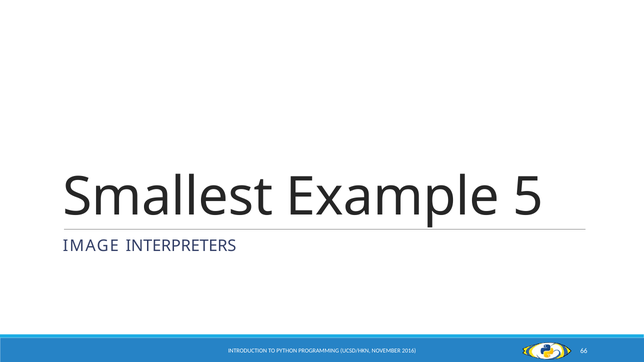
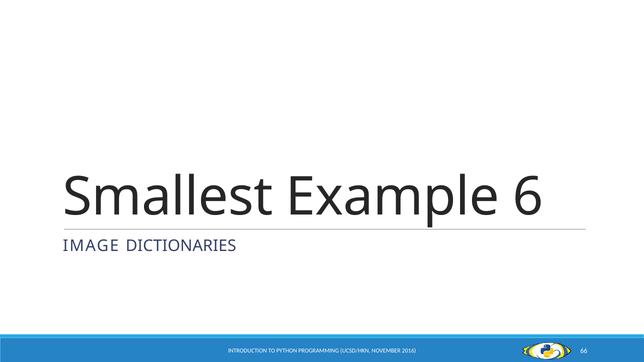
5: 5 -> 6 (528, 197)
INTERPRETERS: INTERPRETERS -> DICTIONARIES (181, 246)
